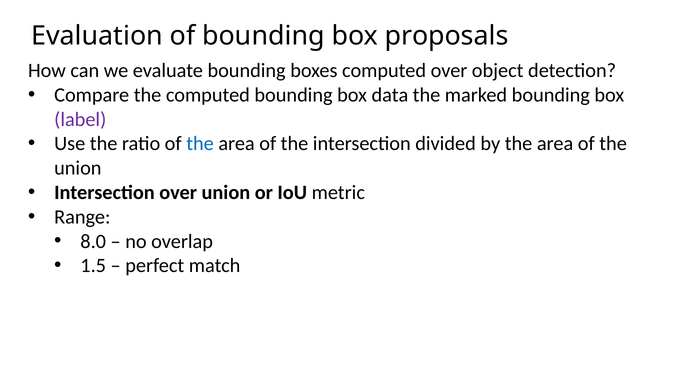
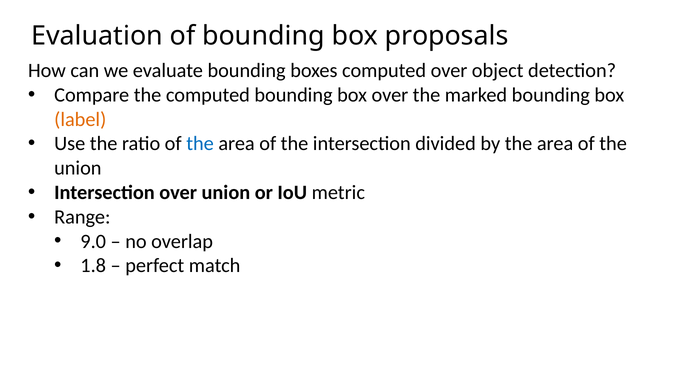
box data: data -> over (390, 95)
label colour: purple -> orange (80, 119)
8.0: 8.0 -> 9.0 (93, 241)
1.5: 1.5 -> 1.8 (93, 266)
